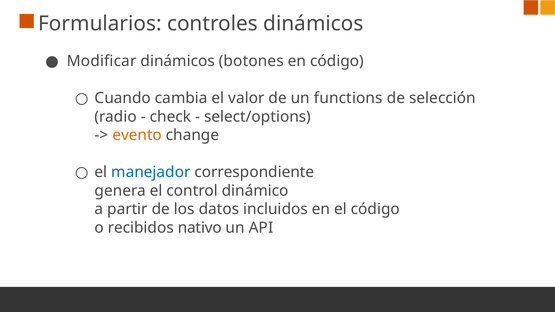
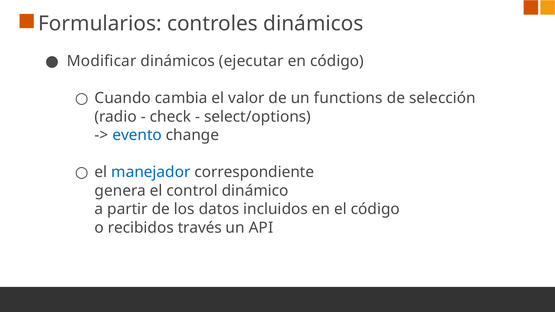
botones: botones -> ejecutar (251, 61)
evento colour: orange -> blue (137, 135)
nativo: nativo -> través (200, 228)
